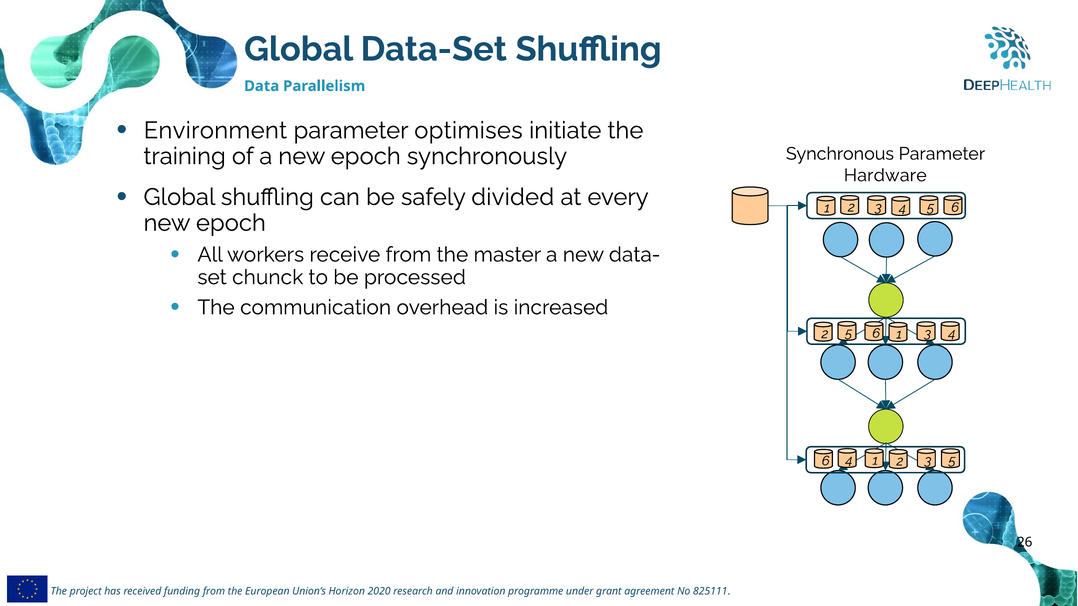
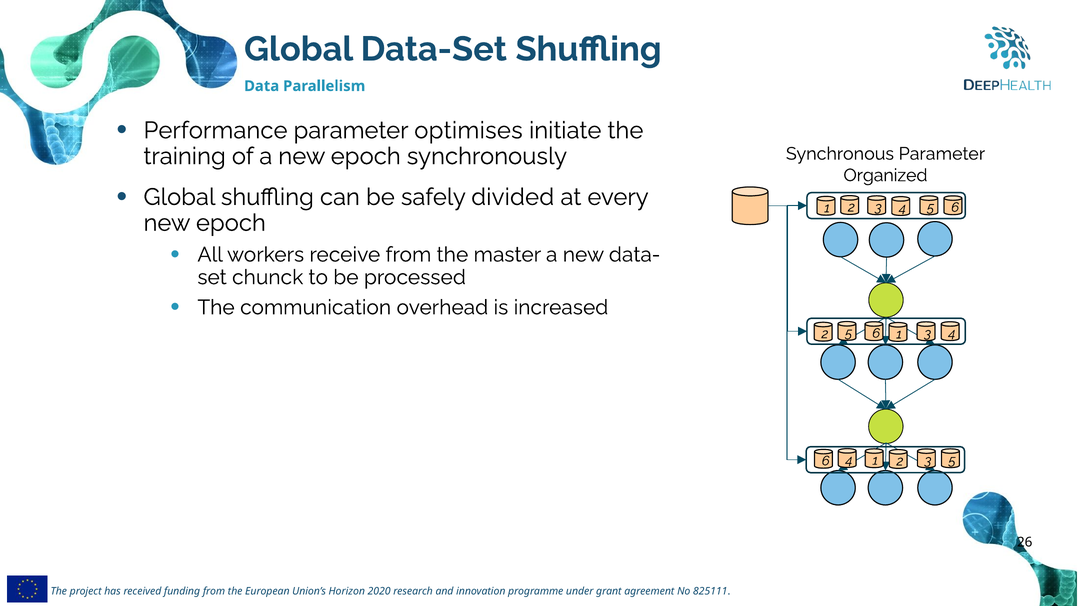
Environment: Environment -> Performance (216, 131)
Hardware: Hardware -> Organized (885, 175)
